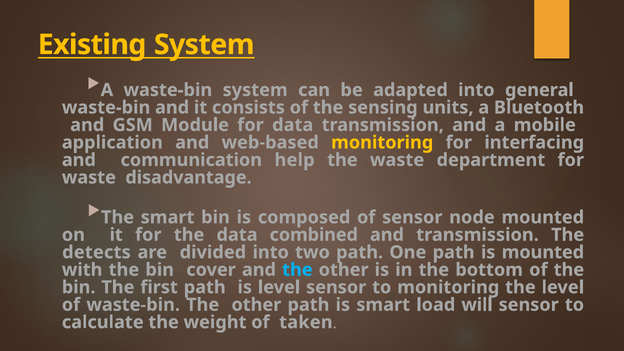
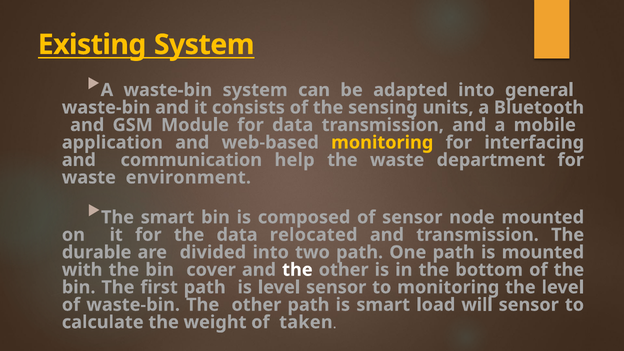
disadvantage: disadvantage -> environment (188, 177)
combined: combined -> relocated (314, 235)
detects: detects -> durable (97, 252)
the colour: light blue -> white (297, 270)
